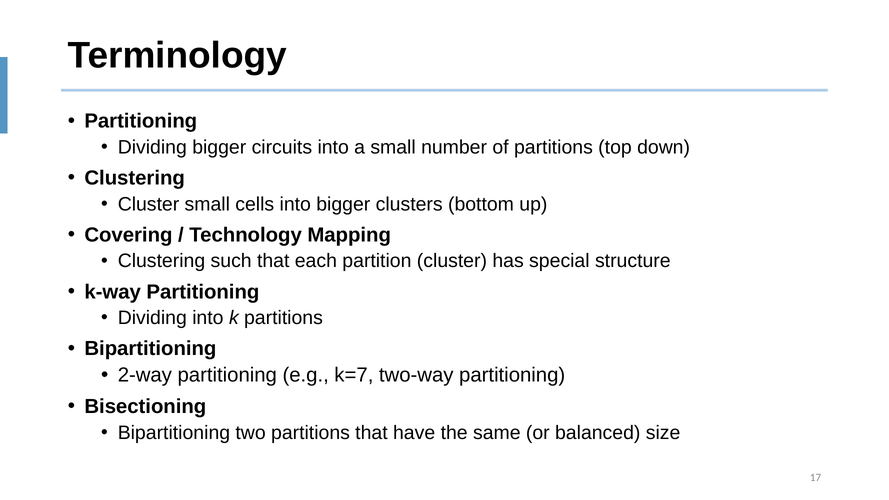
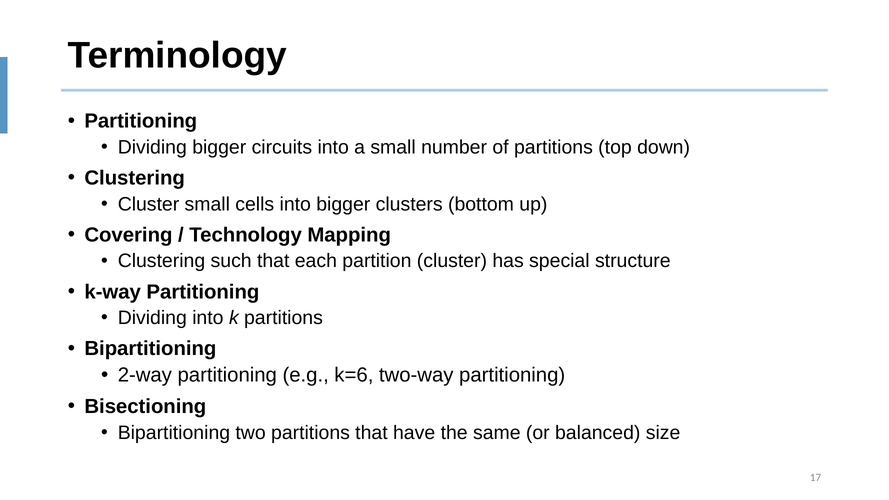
k=7: k=7 -> k=6 (354, 375)
